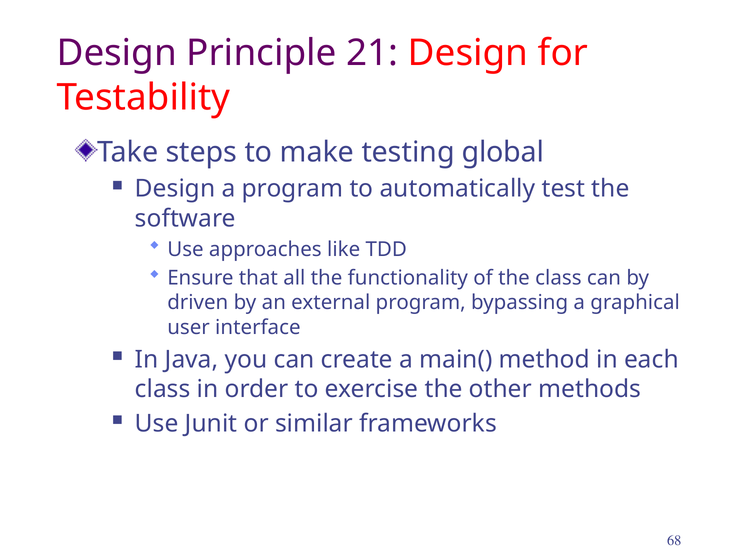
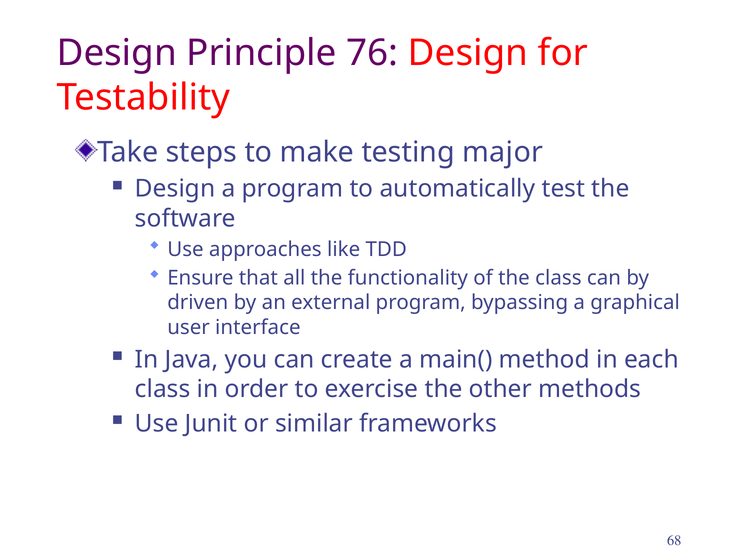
21: 21 -> 76 (372, 53)
global: global -> major (503, 152)
